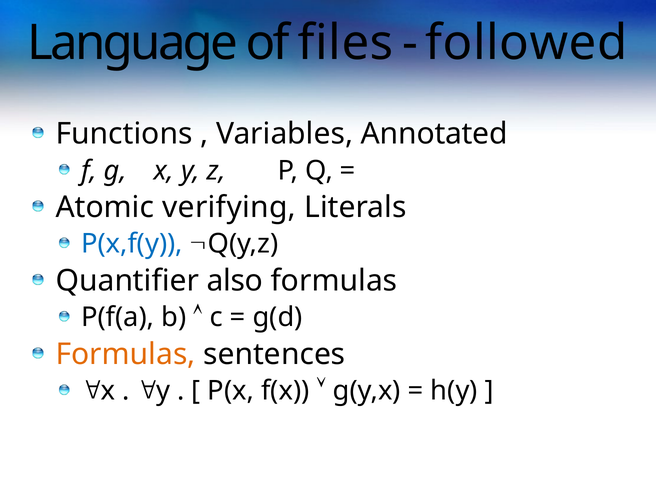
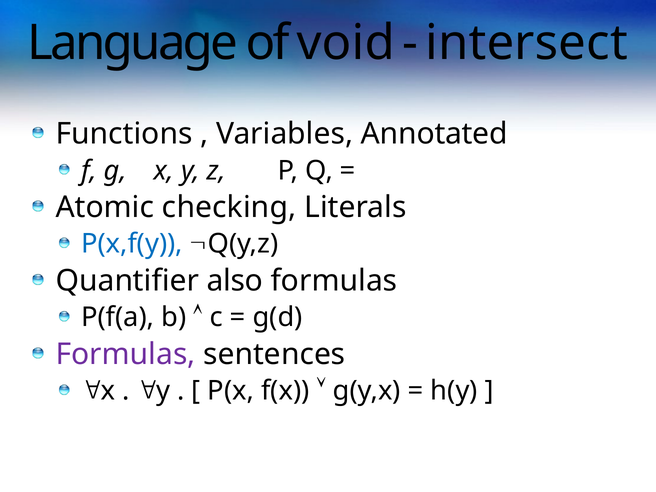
files: files -> void (346, 43)
followed: followed -> intersect (527, 43)
verifying: verifying -> checking (229, 208)
Formulas colour: orange -> purple (126, 354)
